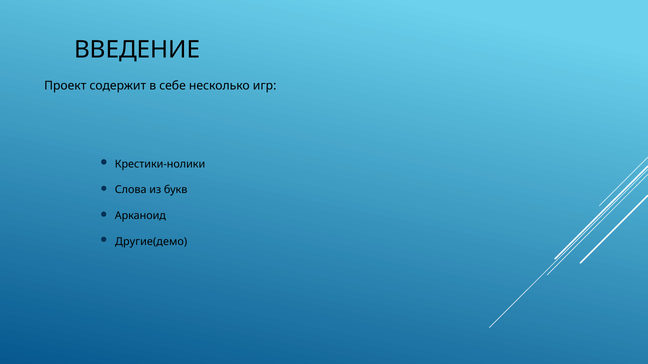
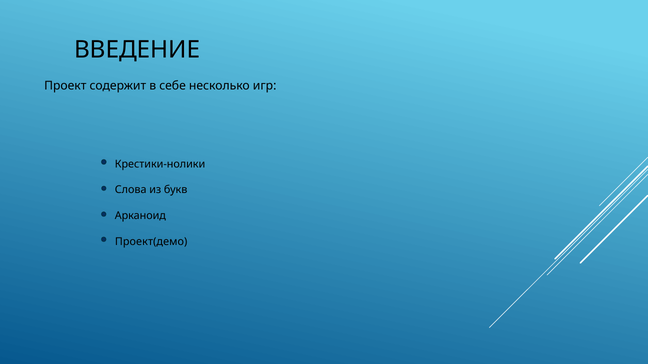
Другие(демо: Другие(демо -> Проект(демо (151, 242)
